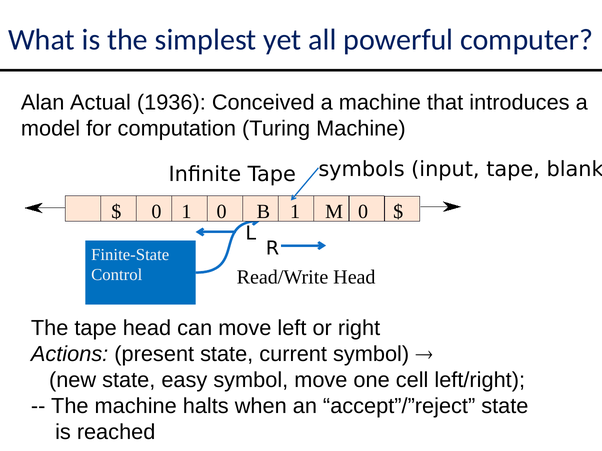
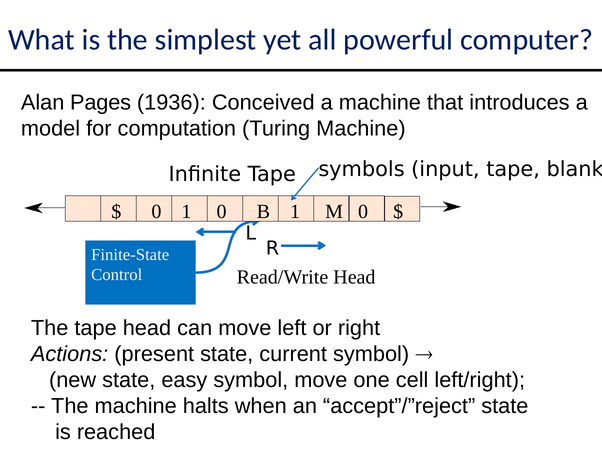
Actual: Actual -> Pages (101, 103)
